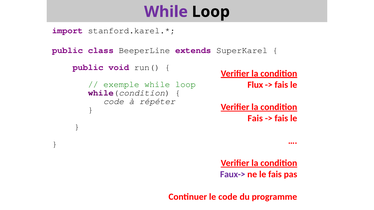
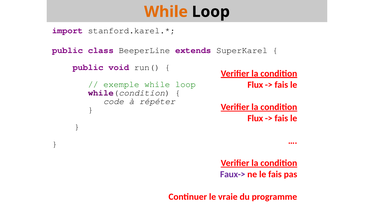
While colour: purple -> orange (166, 12)
Fais: Fais -> Flux (255, 119)
le code: code -> vraie (228, 197)
